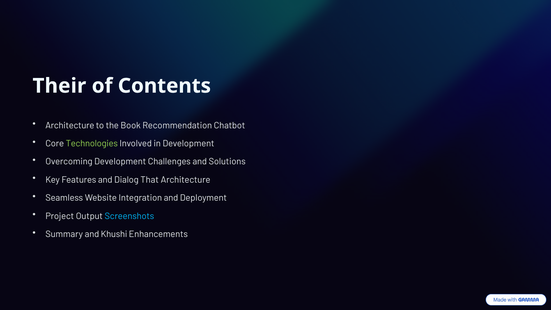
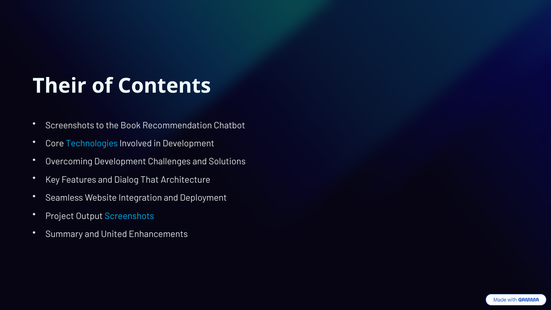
Architecture: Architecture -> Screenshots (70, 125)
Technologies colour: light green -> light blue (92, 143)
Khushi: Khushi -> United (114, 234)
